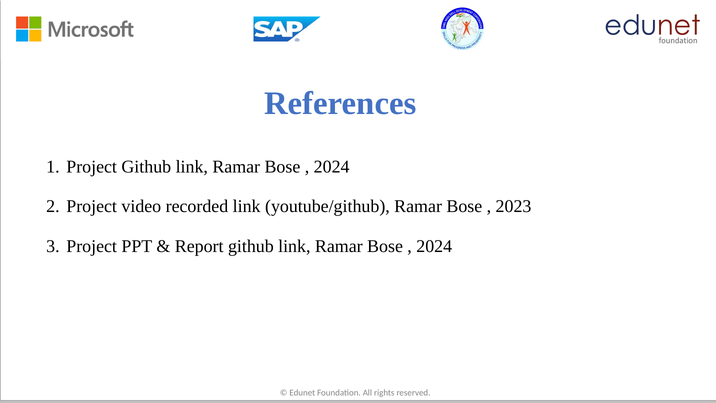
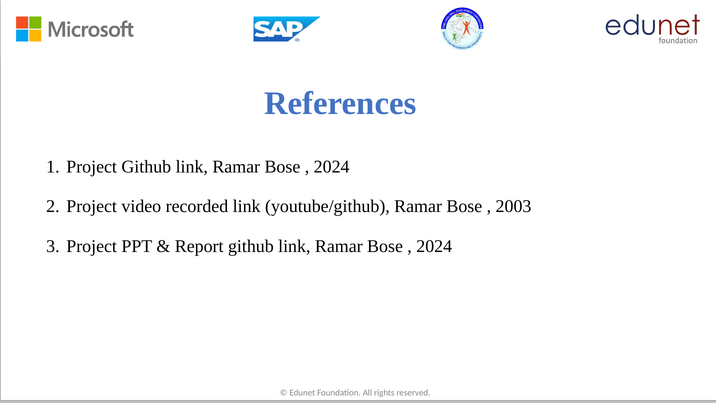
2023: 2023 -> 2003 (514, 206)
